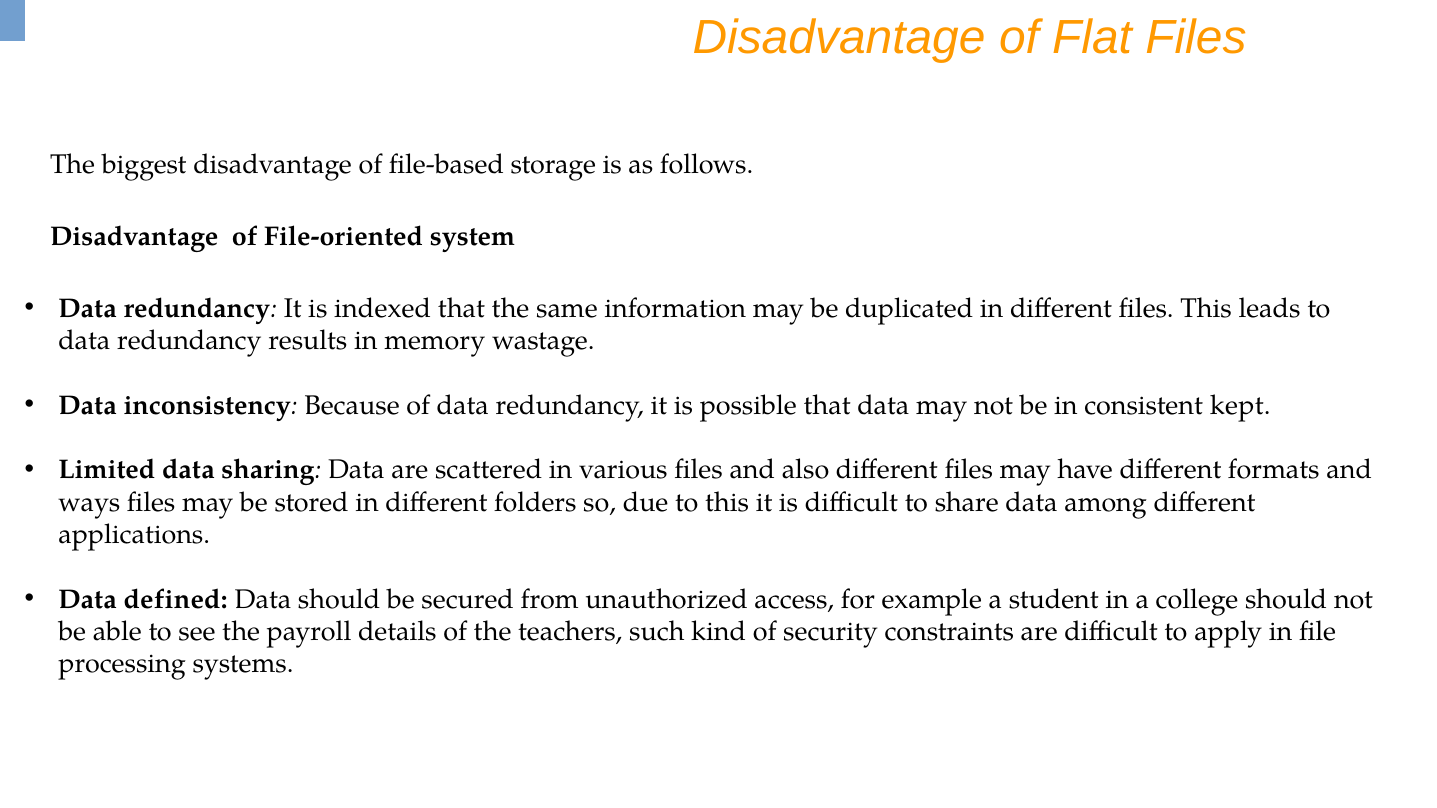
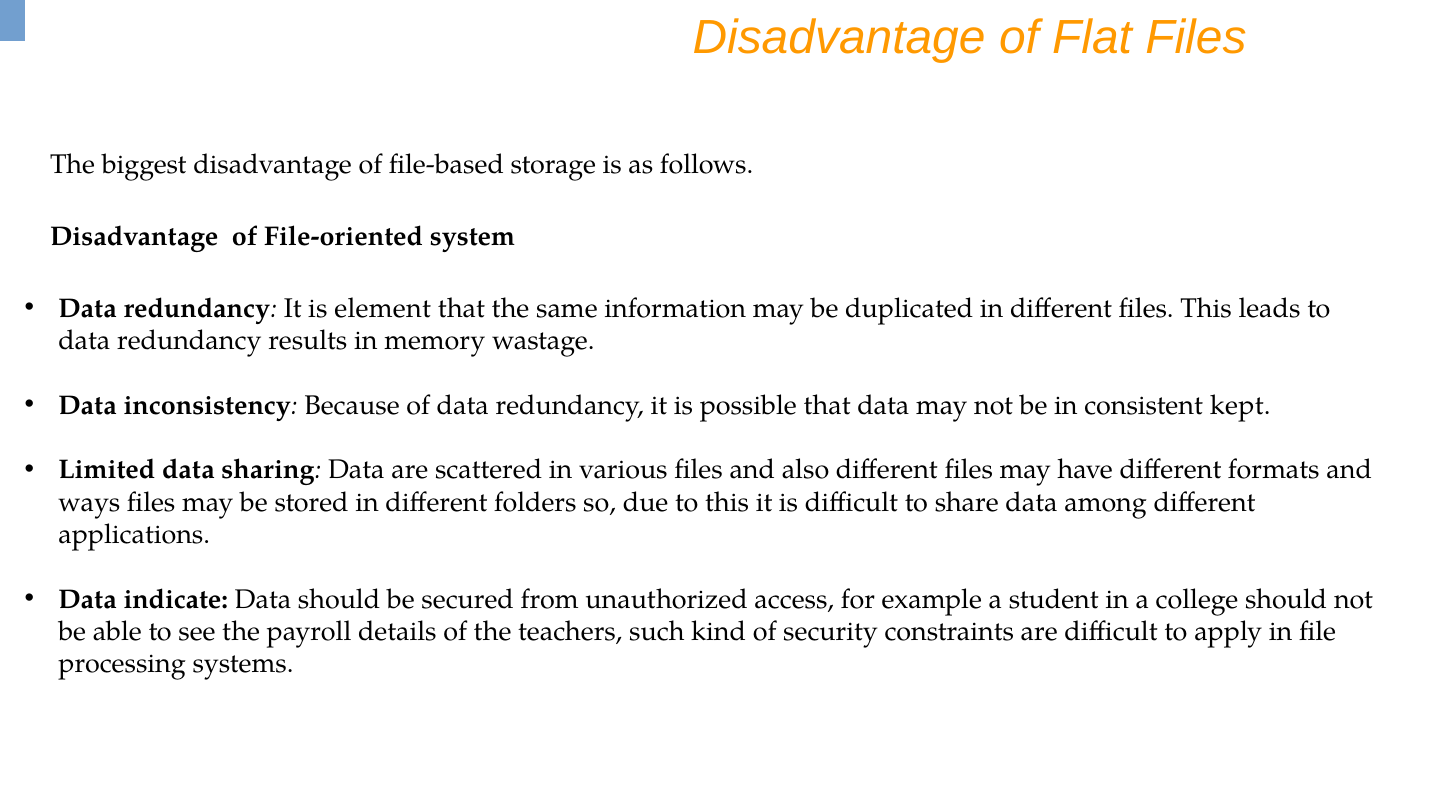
indexed: indexed -> element (383, 309)
defined: defined -> indicate (176, 600)
